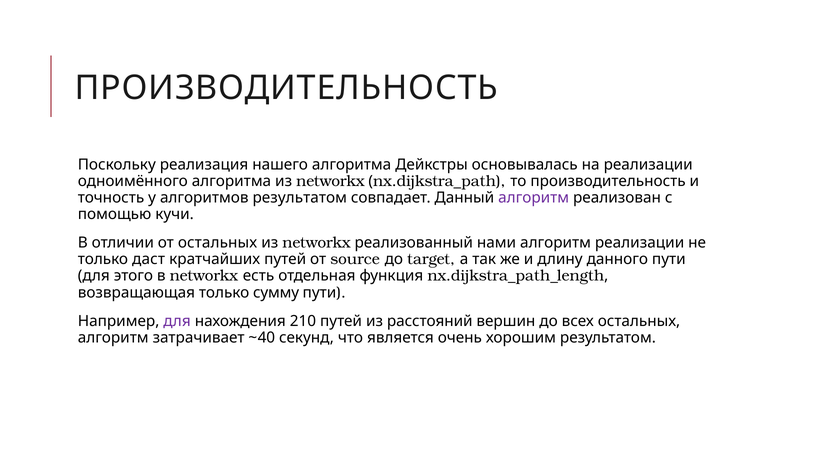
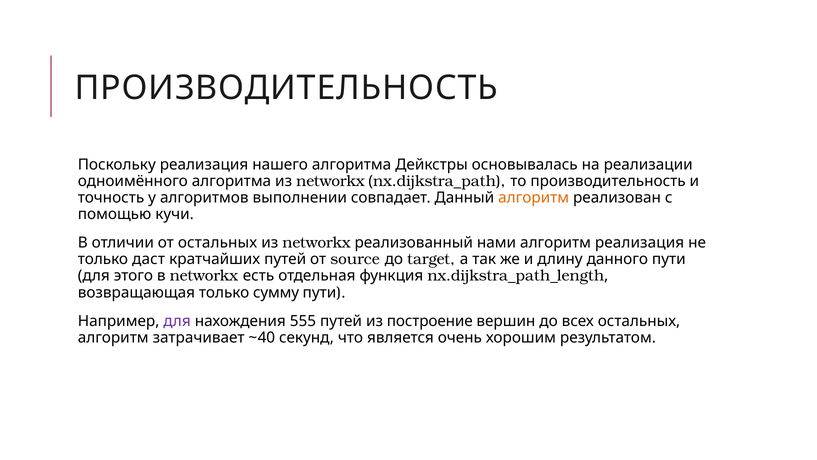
алгоритмов результатом: результатом -> выполнении (300, 198)
алгоритм colour: purple -> orange (534, 198)
алгоритм реализации: реализации -> реализация (640, 243)
210: 210 -> 555 (303, 321)
расстояний: расстояний -> построение (430, 321)
